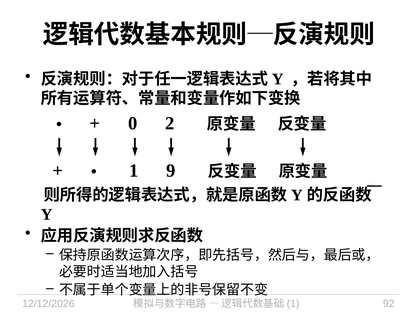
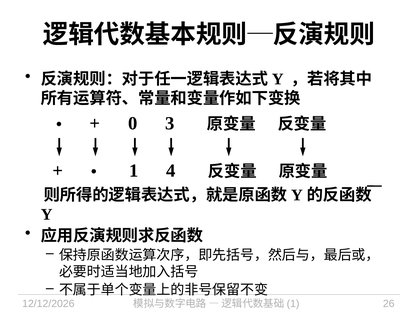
2: 2 -> 3 (170, 123)
9: 9 -> 4 (171, 171)
92: 92 -> 26 (389, 304)
